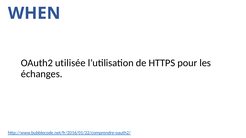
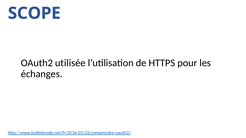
WHEN: WHEN -> SCOPE (34, 13)
